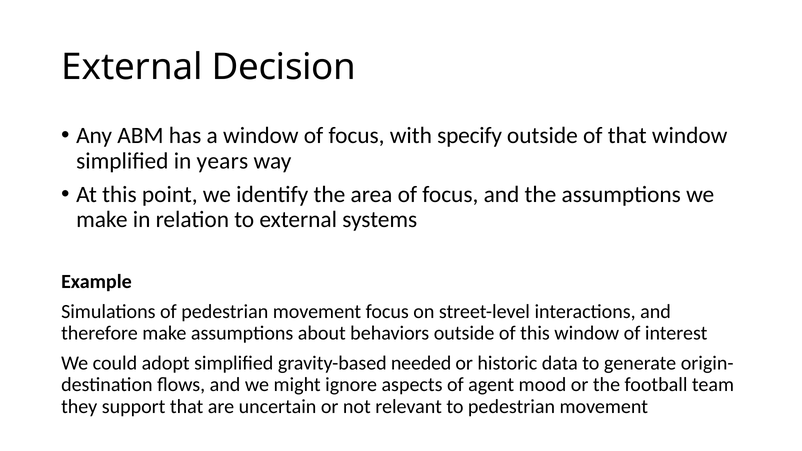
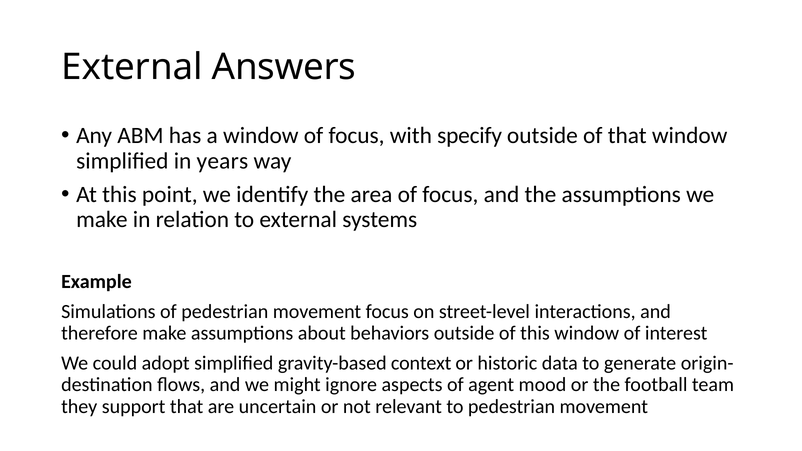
Decision: Decision -> Answers (284, 67)
needed: needed -> context (421, 363)
